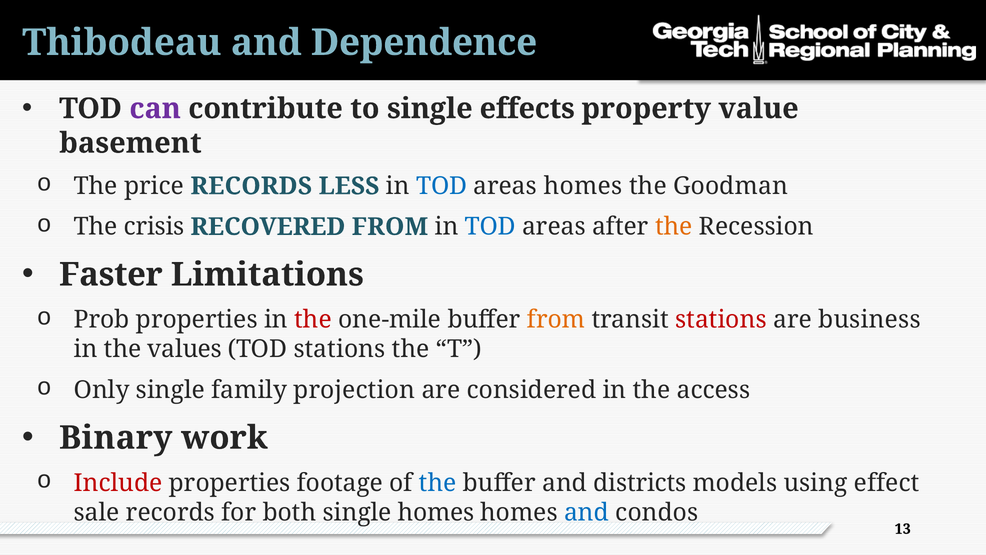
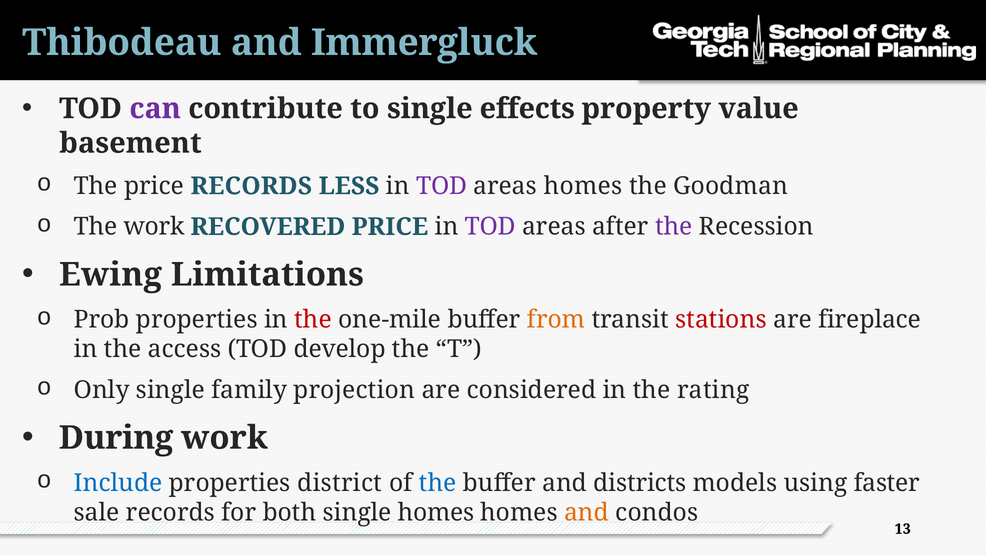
Dependence: Dependence -> Immergluck (424, 43)
TOD colour: blue -> purple (442, 186)
The crisis: crisis -> work (154, 227)
RECOVERED FROM: FROM -> PRICE (390, 227)
TOD colour: blue -> purple (490, 227)
the colour: orange -> purple (674, 227)
Faster: Faster -> Ewing (111, 274)
business: business -> fireplace (870, 320)
values: values -> access (185, 349)
TOD stations: stations -> develop (340, 349)
access: access -> rating (713, 390)
Binary: Binary -> During (116, 438)
Include colour: red -> blue (118, 483)
footage: footage -> district (340, 483)
effect: effect -> faster (887, 483)
and colour: blue -> orange (587, 512)
